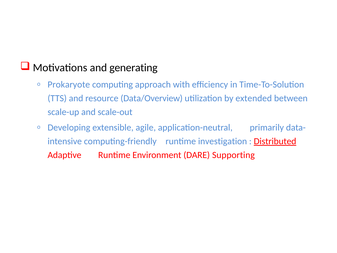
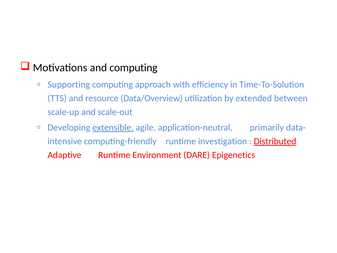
and generating: generating -> computing (133, 68)
Prokaryote: Prokaryote -> Supporting (69, 84)
extensible underline: none -> present (113, 127)
Supporting: Supporting -> Epigenetics (234, 155)
